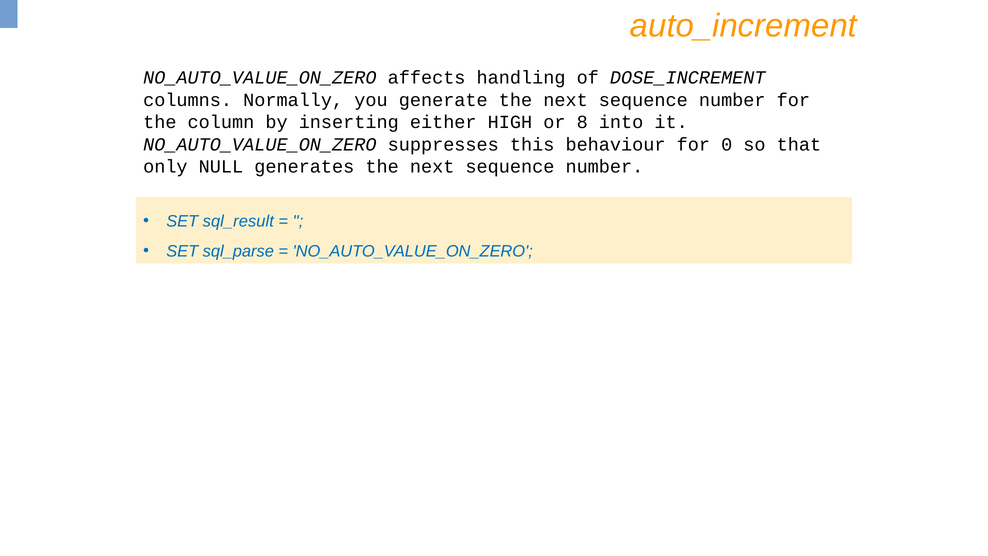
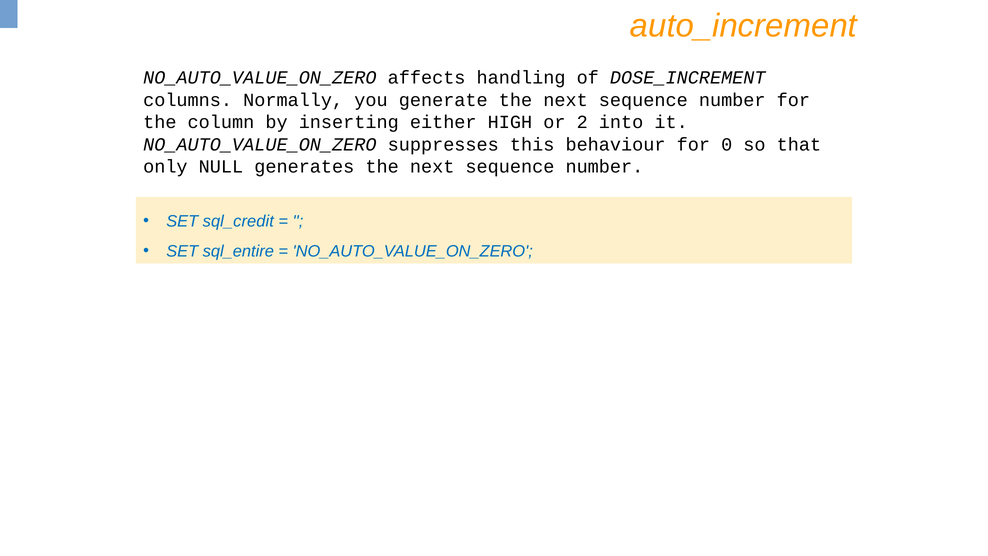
8: 8 -> 2 (582, 122)
sql_result: sql_result -> sql_credit (238, 221)
sql_parse: sql_parse -> sql_entire (238, 251)
